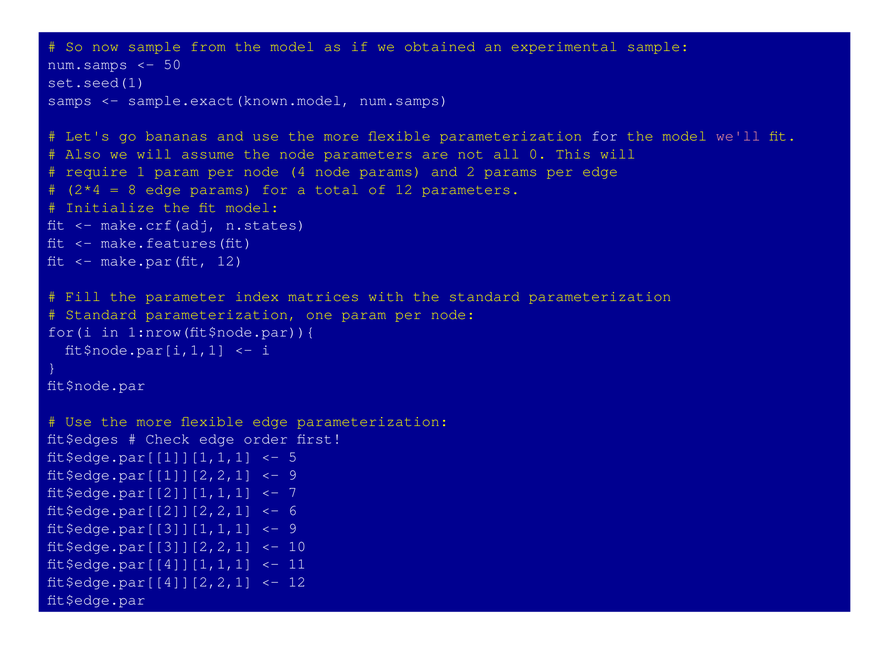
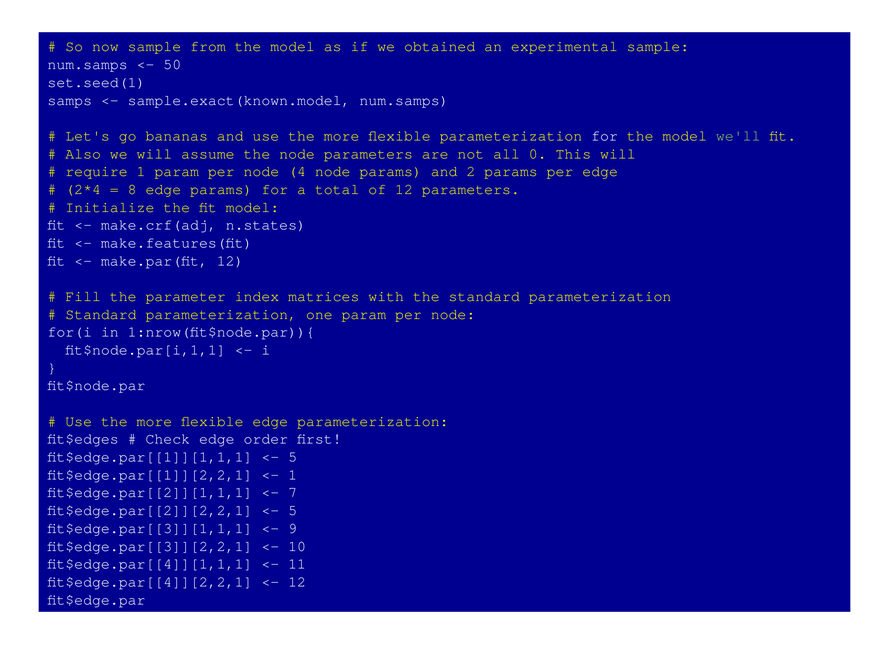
we'll colour: pink -> light green (738, 136)
9: 9 -> 1 (293, 475)
6: 6 -> 5 (293, 510)
